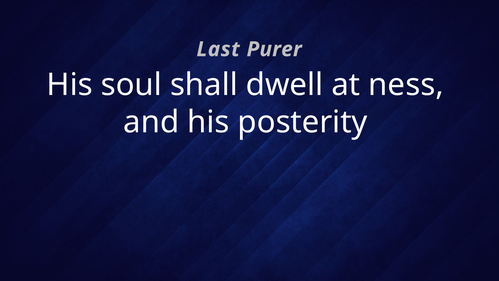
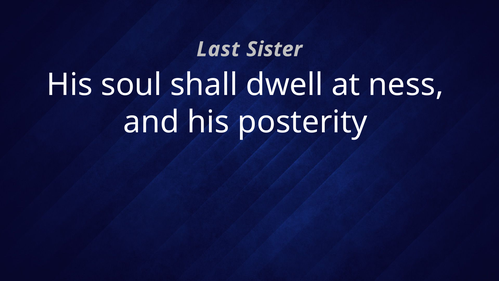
Purer: Purer -> Sister (274, 49)
